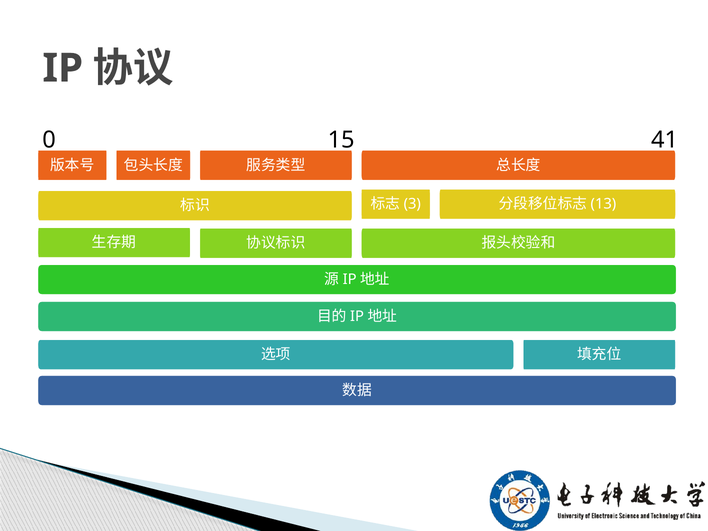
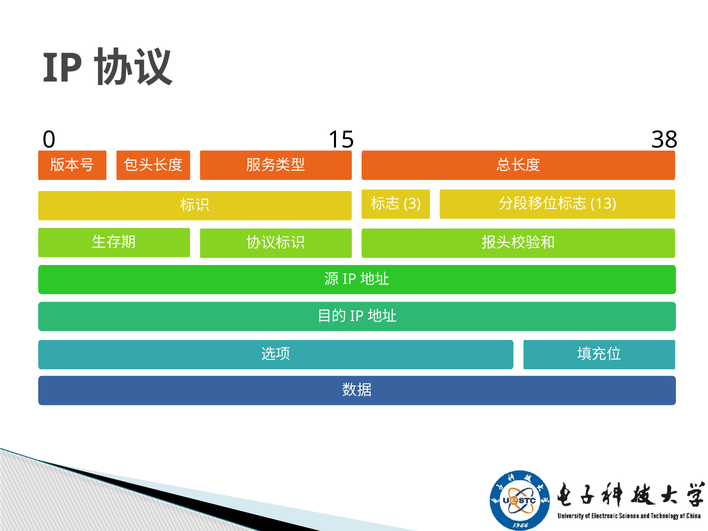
41: 41 -> 38 (665, 140)
